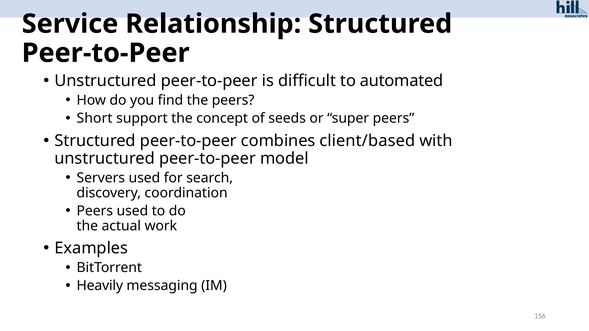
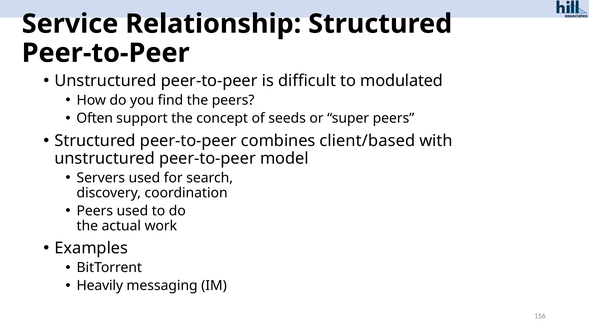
automated: automated -> modulated (402, 81)
Short: Short -> Often (95, 118)
